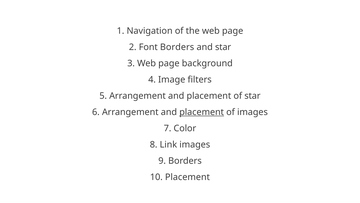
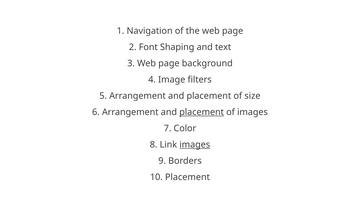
Font Borders: Borders -> Shaping (177, 47)
and star: star -> text (223, 47)
of star: star -> size (252, 96)
images underline: none -> present (195, 144)
